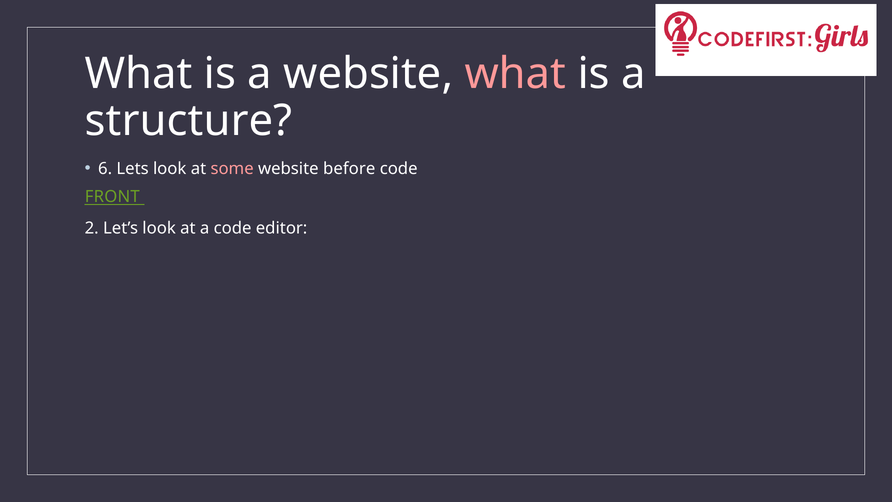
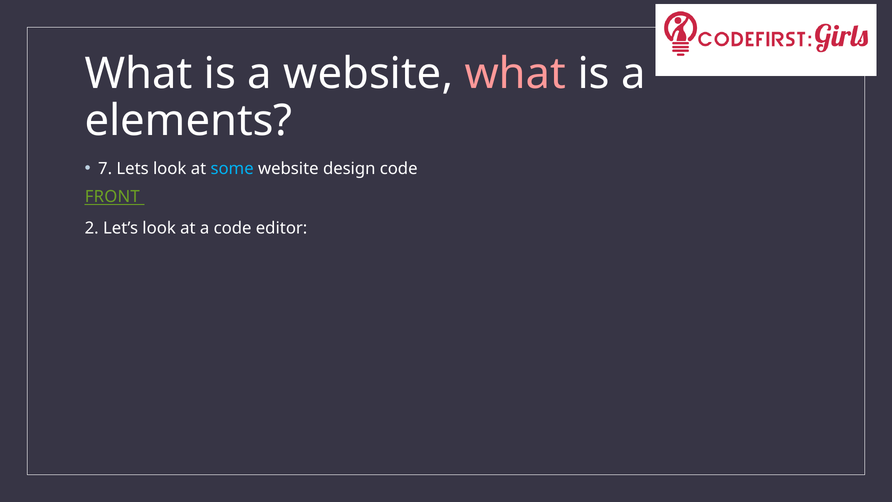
structure: structure -> elements (189, 121)
6: 6 -> 7 (105, 168)
some colour: pink -> light blue (232, 168)
before: before -> design (349, 168)
